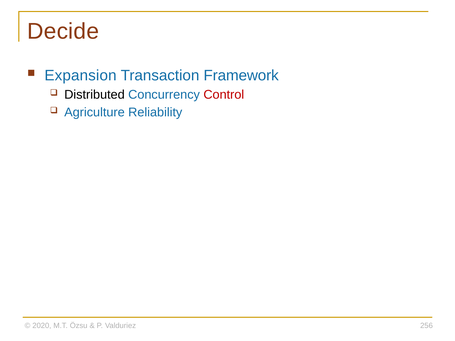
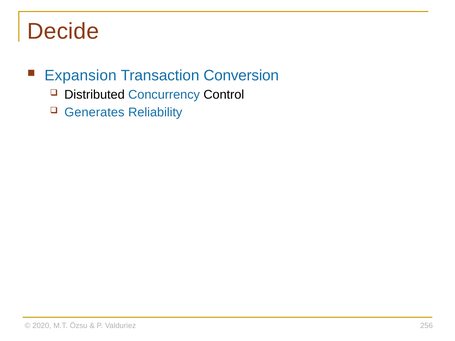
Framework: Framework -> Conversion (241, 76)
Control colour: red -> black (224, 95)
Agriculture: Agriculture -> Generates (94, 112)
